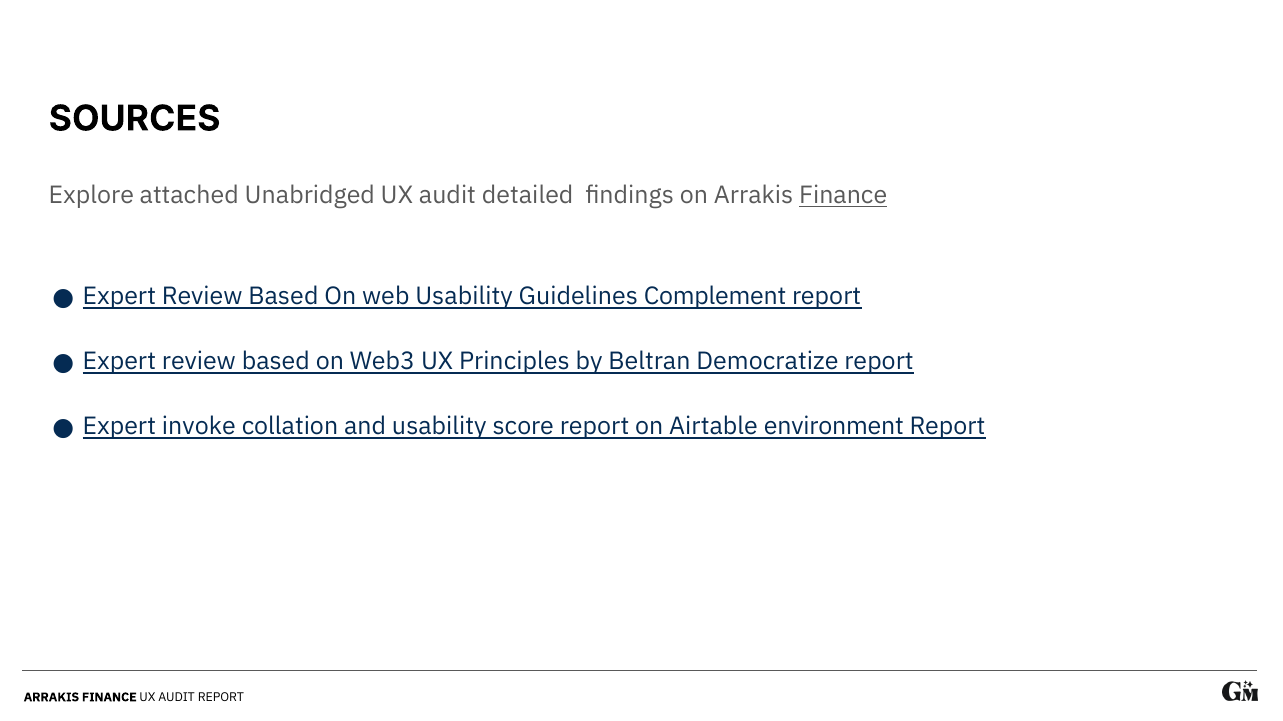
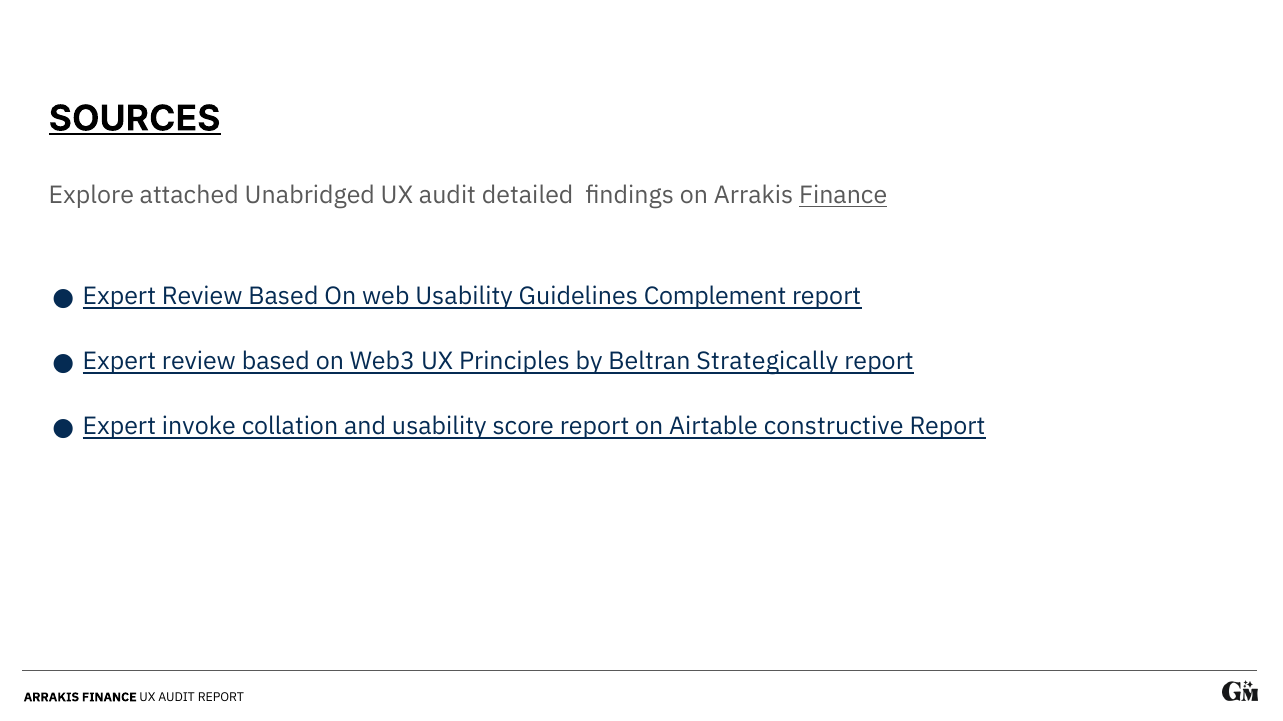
SOURCES underline: none -> present (135, 119)
Democratize: Democratize -> Strategically (767, 362)
environment: environment -> constructive (834, 427)
